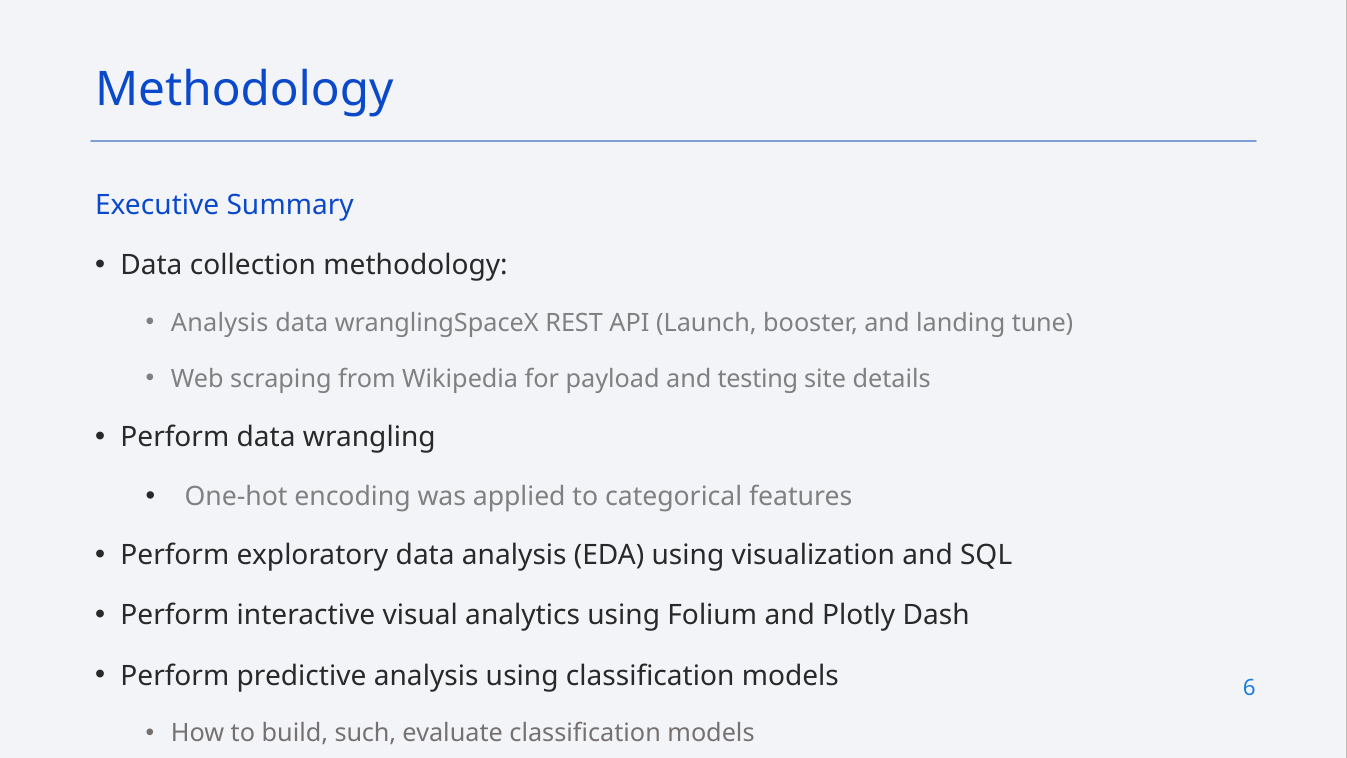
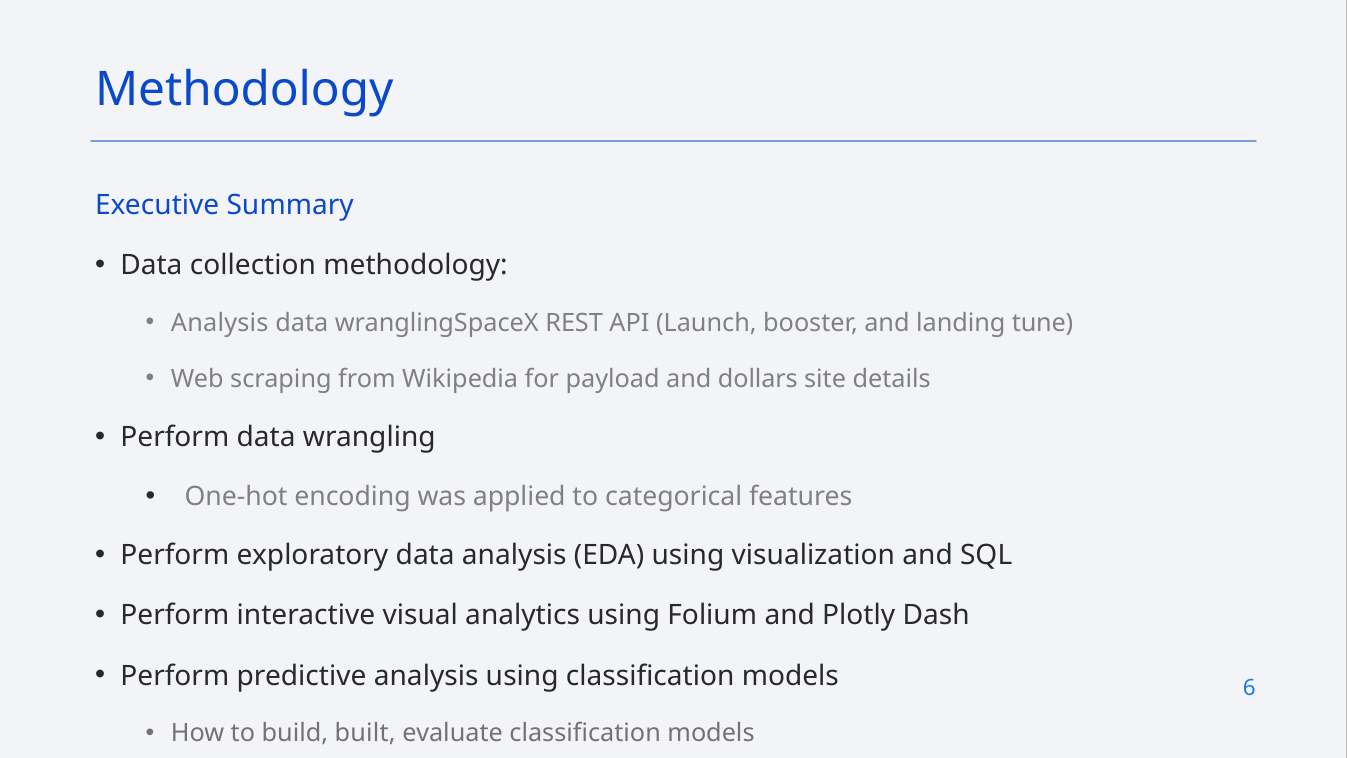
testing: testing -> dollars (758, 379)
such: such -> built (365, 733)
